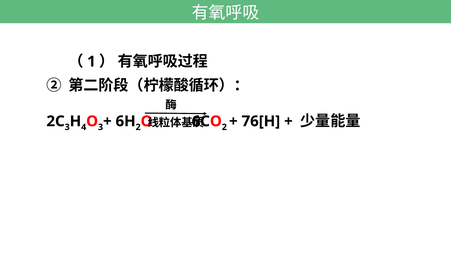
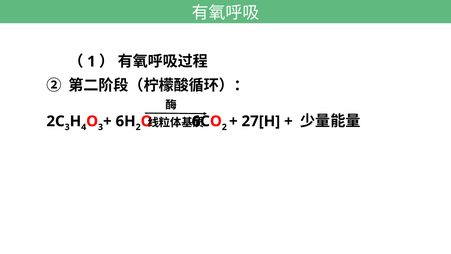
76[H: 76[H -> 27[H (261, 121)
